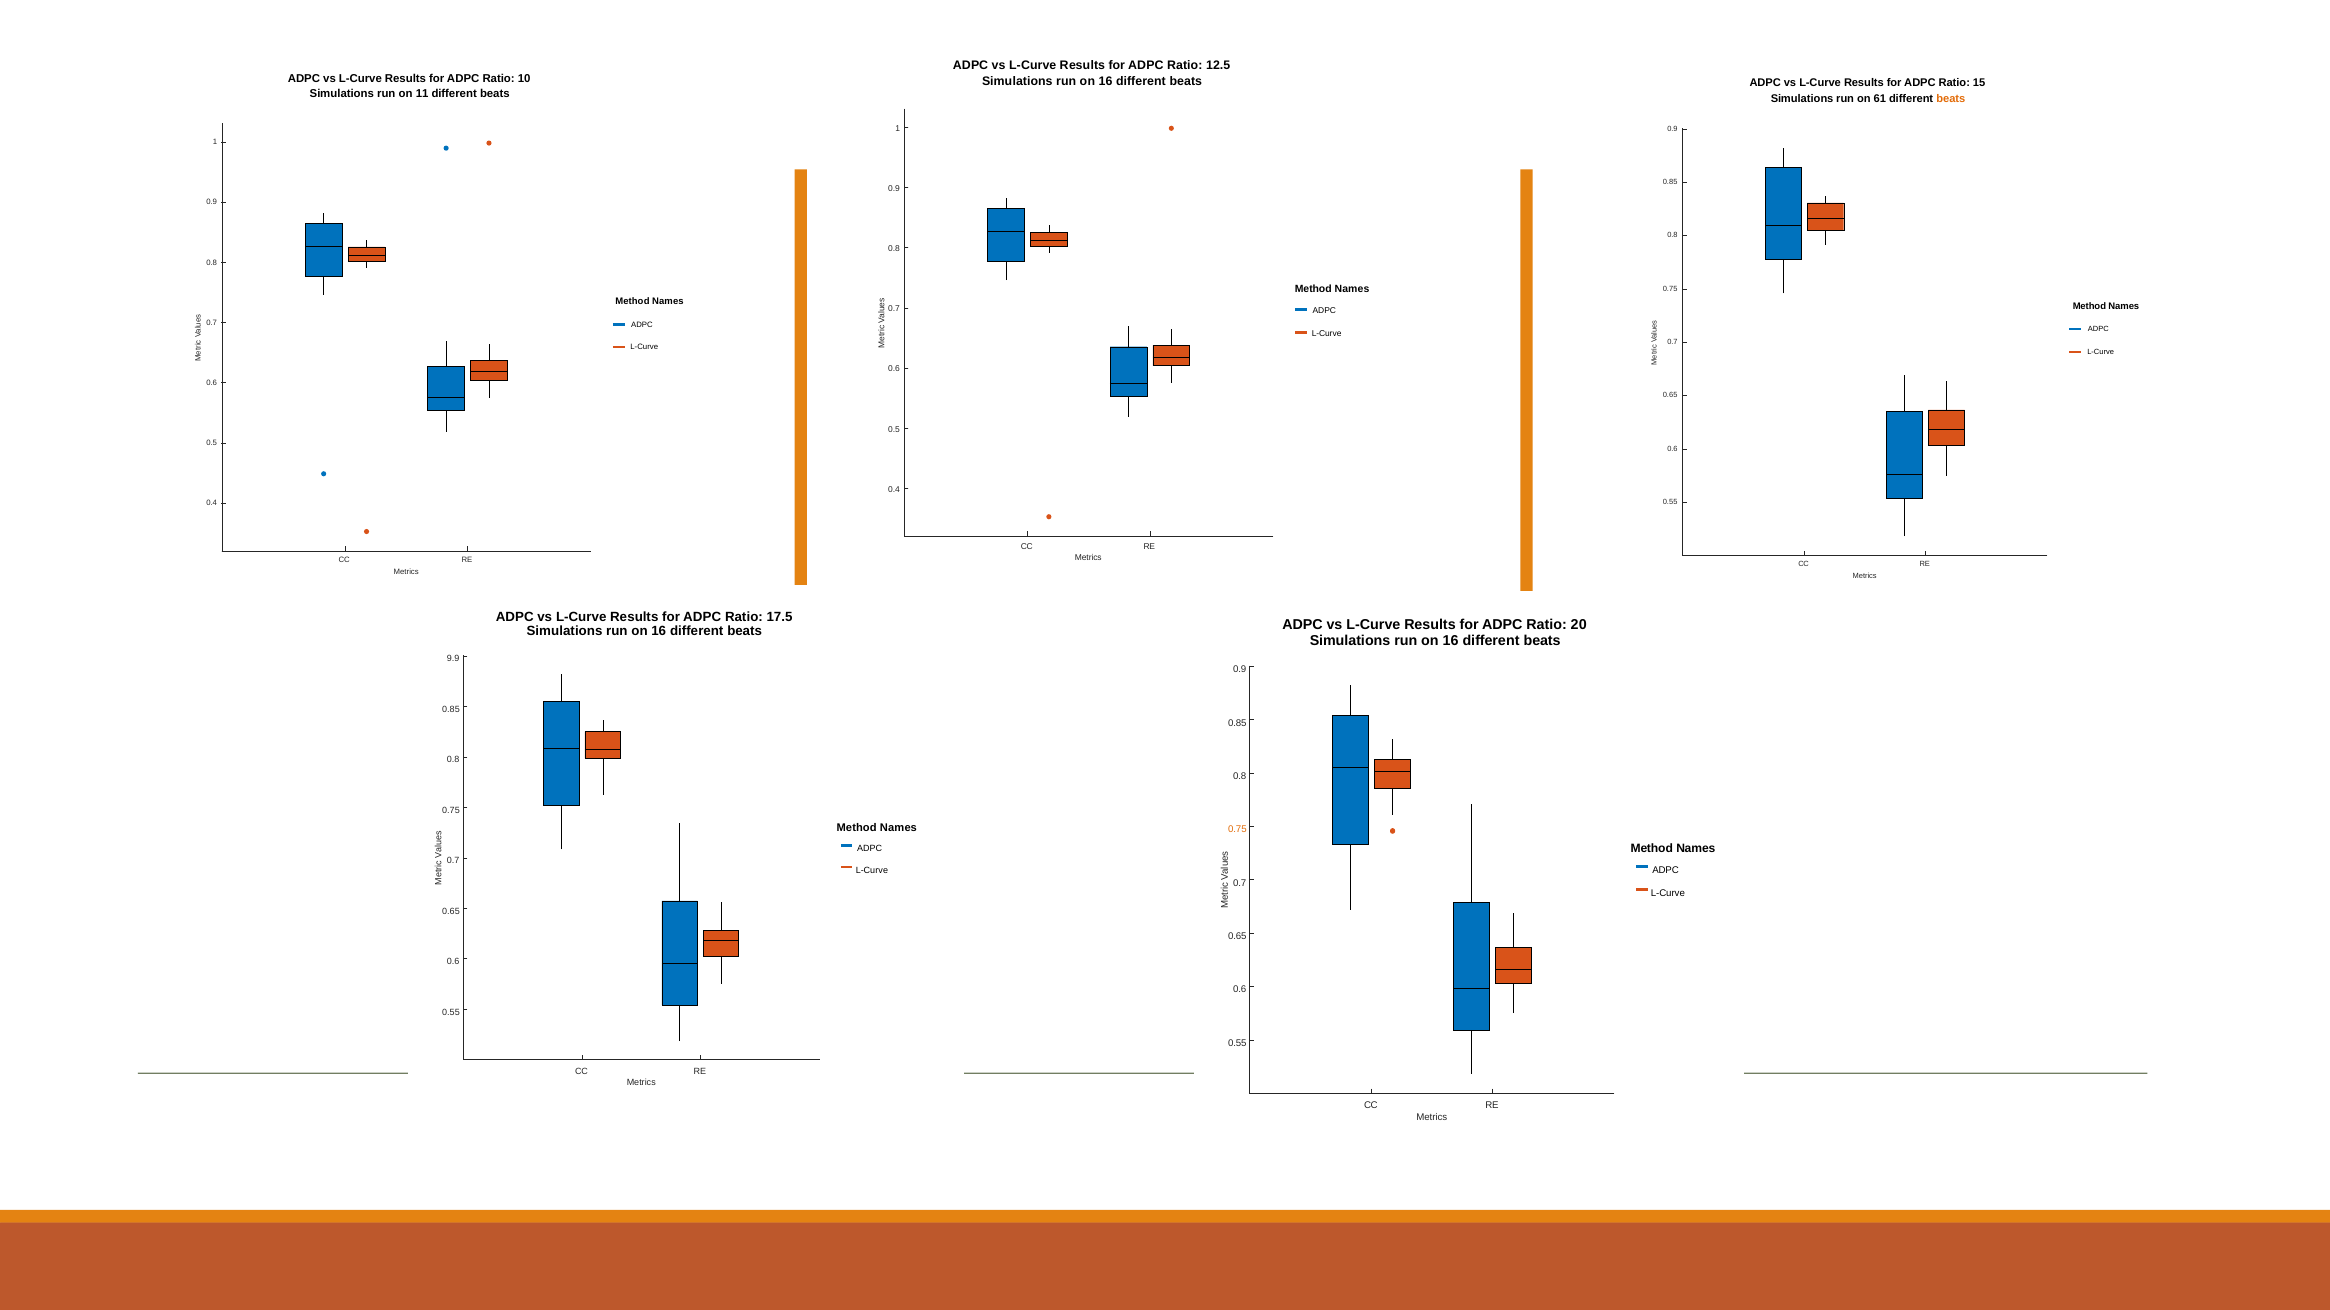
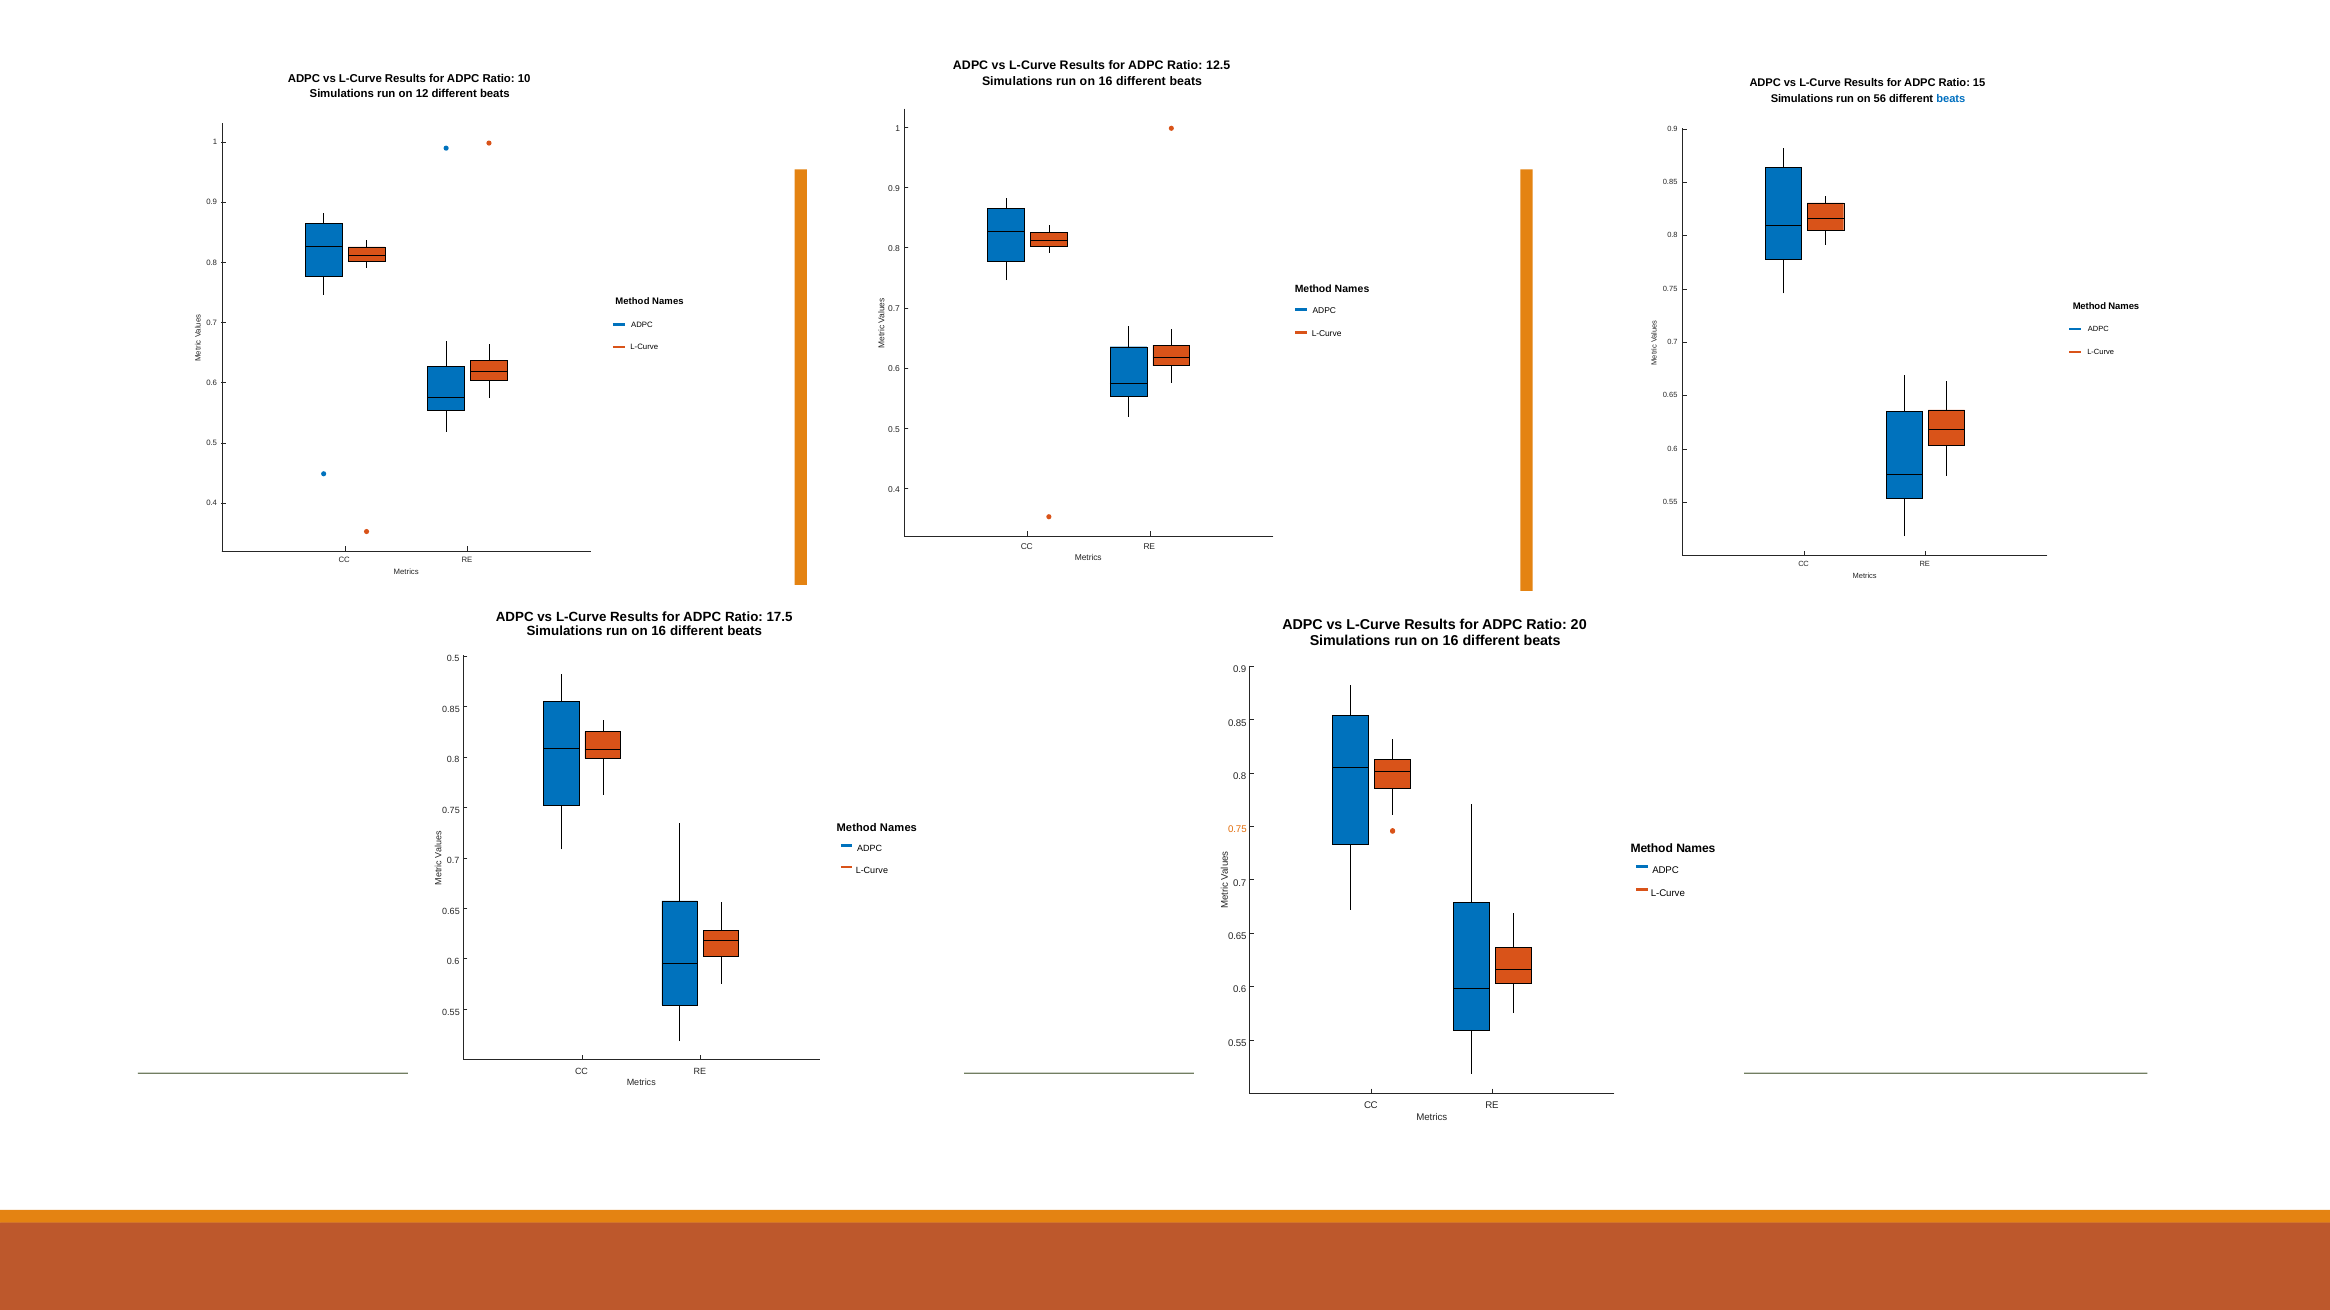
11: 11 -> 12 (422, 94)
61: 61 -> 56 (1880, 99)
beats colour: orange -> blue (1951, 99)
9.9: 9.9 -> 0.5 (453, 659)
